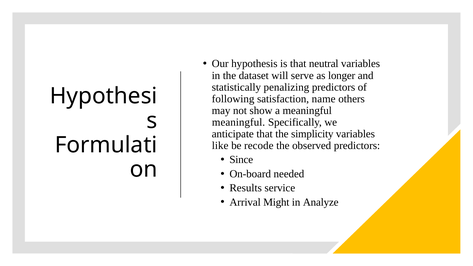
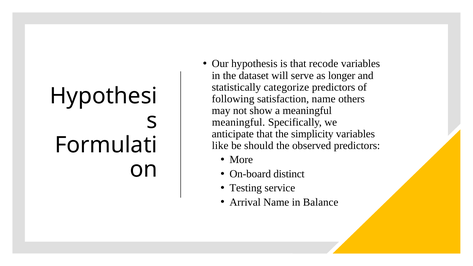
neutral: neutral -> recode (324, 64)
penalizing: penalizing -> categorize (286, 87)
recode: recode -> should (259, 146)
Since: Since -> More (241, 160)
needed: needed -> distinct (289, 174)
Results: Results -> Testing (246, 188)
Arrival Might: Might -> Name (276, 202)
Analyze: Analyze -> Balance (321, 202)
